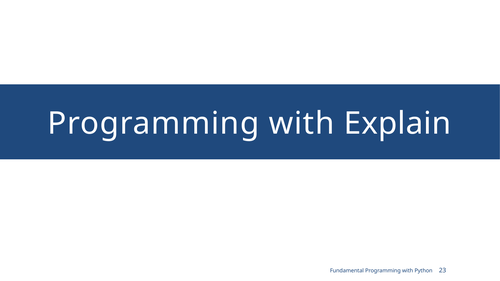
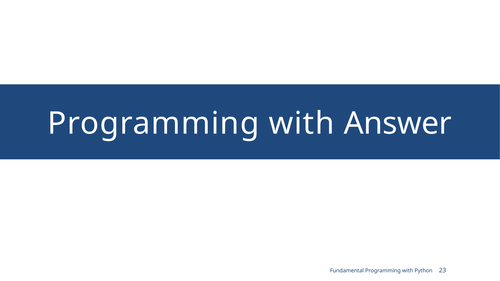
Explain: Explain -> Answer (398, 124)
